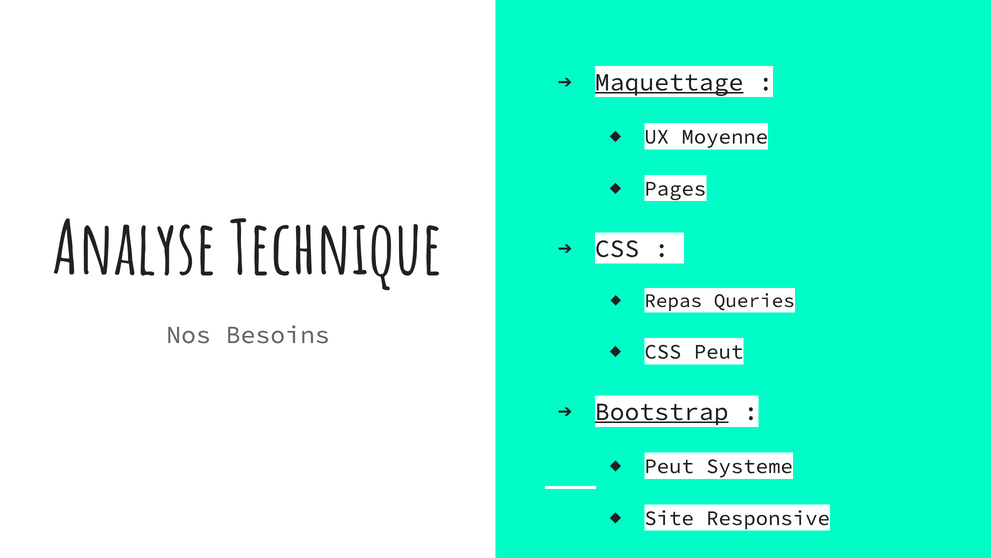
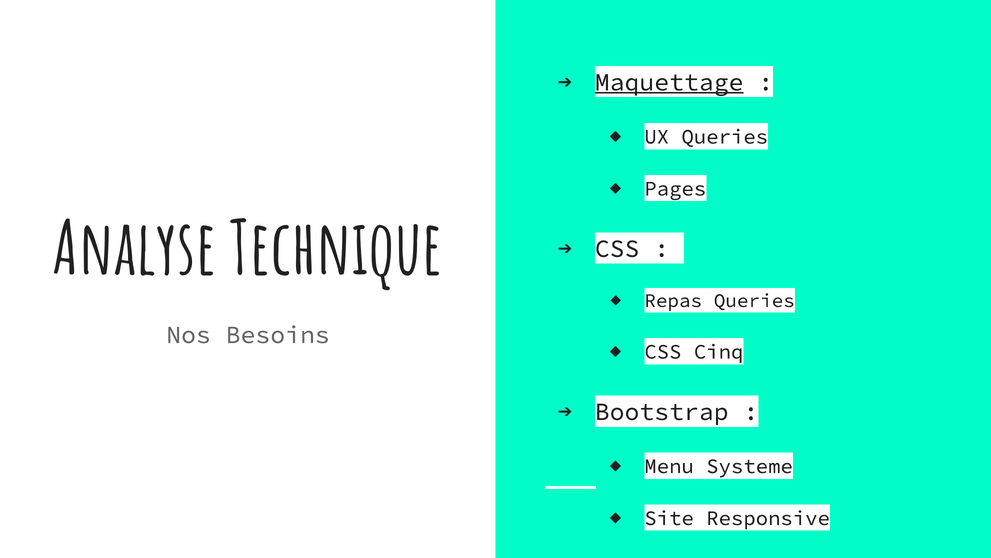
UX Moyenne: Moyenne -> Queries (725, 137)
CSS Peut: Peut -> Cinq (719, 351)
Bootstrap underline: present -> none (662, 411)
Peut: Peut -> Menu (669, 466)
